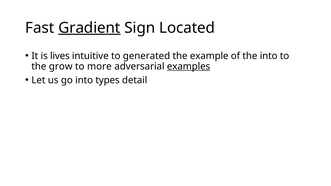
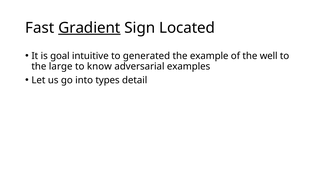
lives: lives -> goal (60, 56)
the into: into -> well (269, 56)
grow: grow -> large (61, 66)
more: more -> know (99, 66)
examples underline: present -> none (189, 66)
